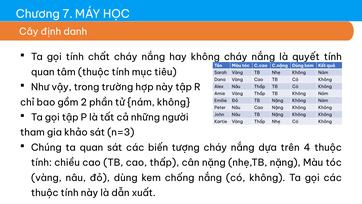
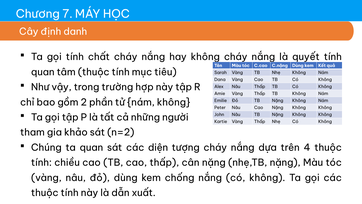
n=3: n=3 -> n=2 (121, 132)
biến: biến -> diện (158, 147)
